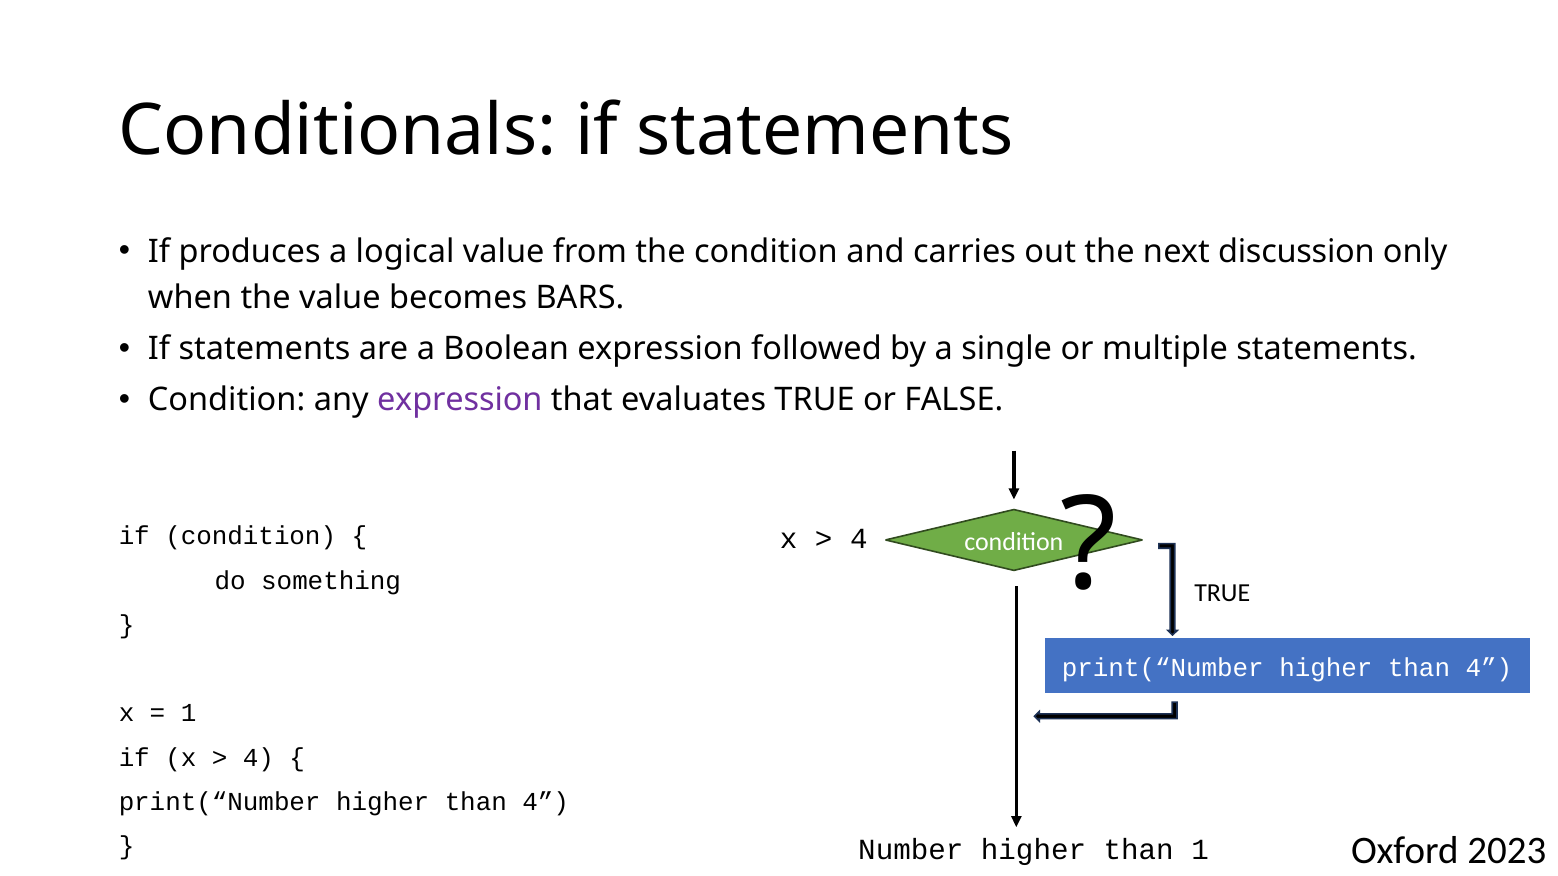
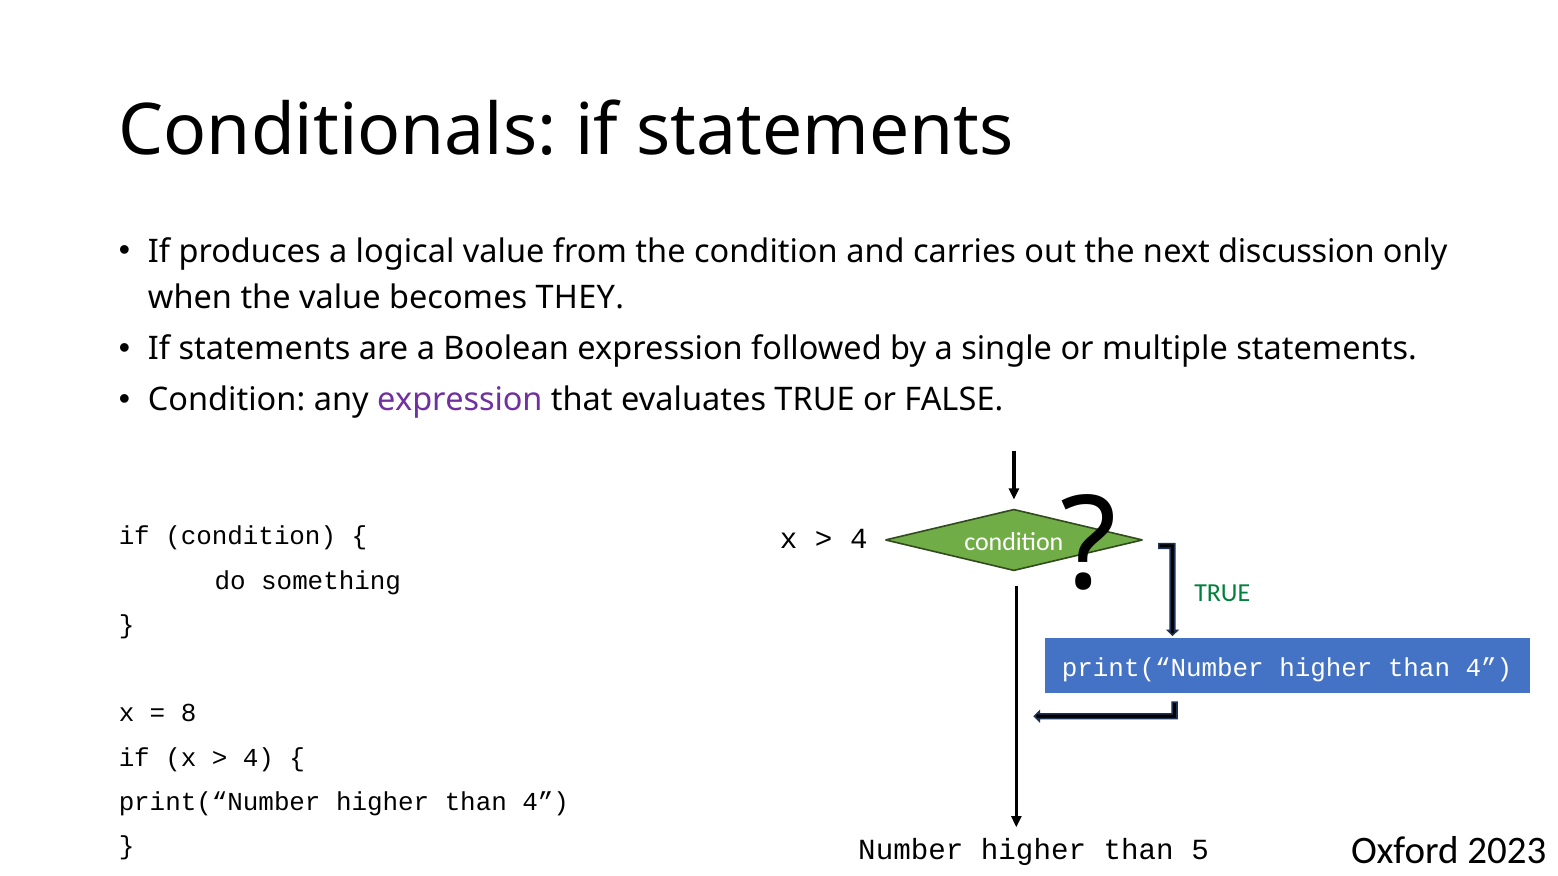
BARS: BARS -> THEY (580, 298)
TRUE colour: black -> green (1222, 593)
1: 1 -> 8 (189, 714)
than 1: 1 -> 5 (1200, 850)
